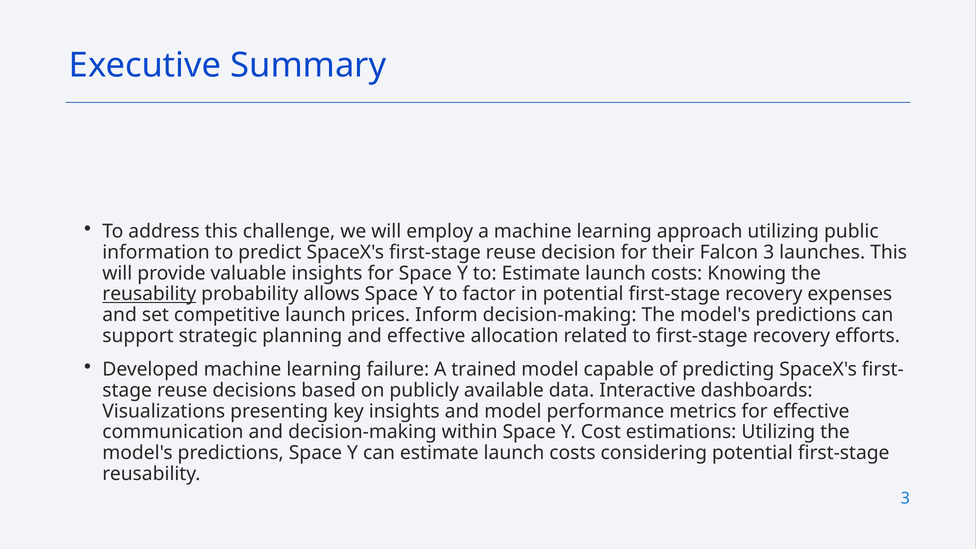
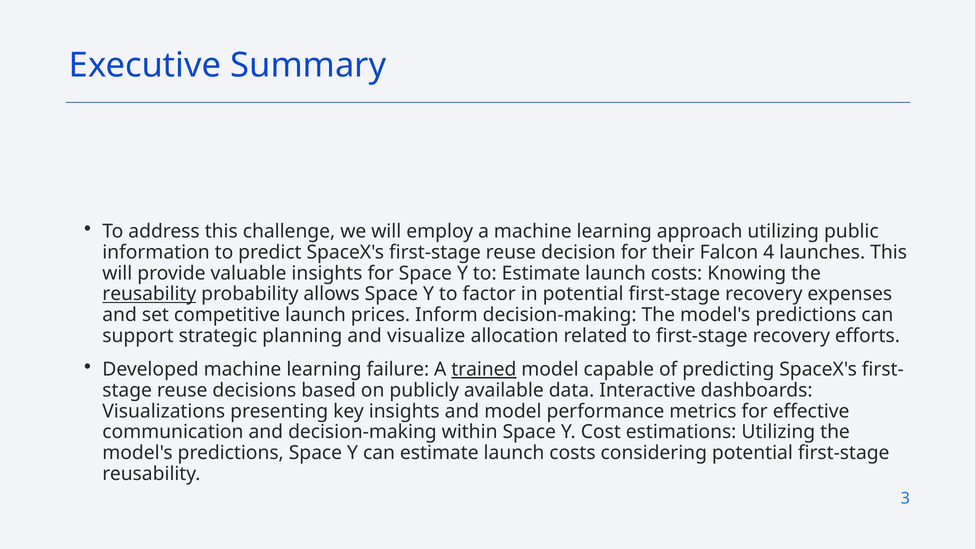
Falcon 3: 3 -> 4 (769, 252)
and effective: effective -> visualize (426, 336)
trained underline: none -> present (484, 370)
